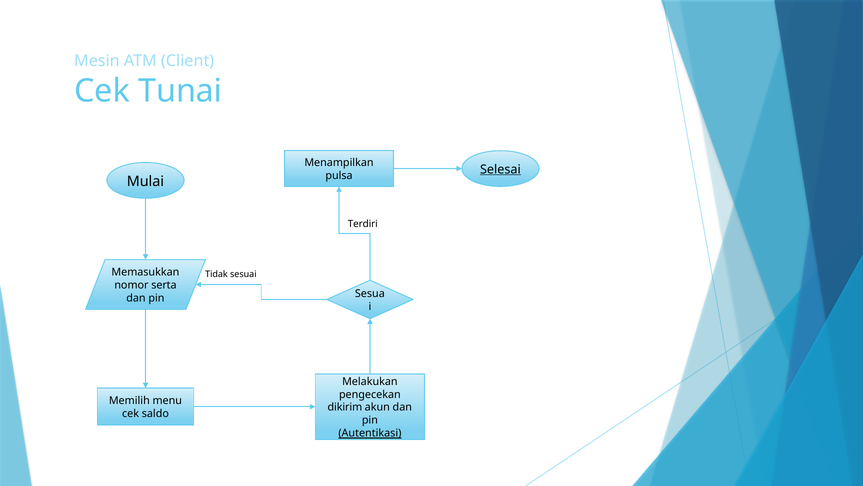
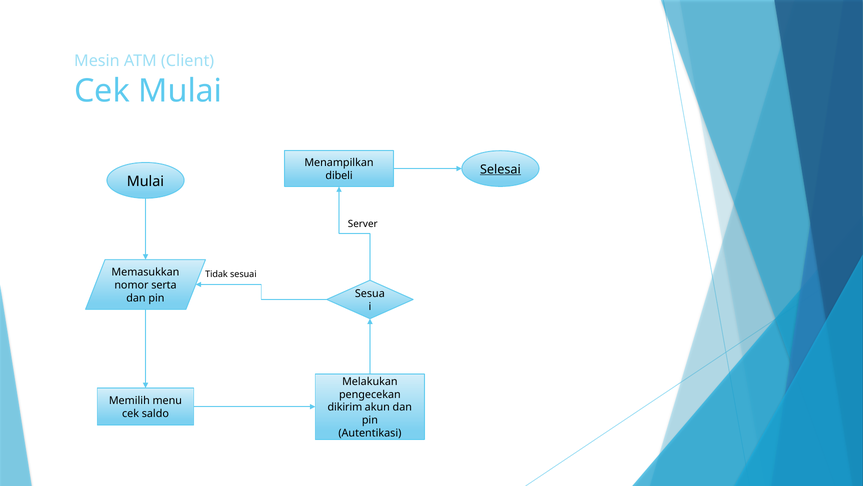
Cek Tunai: Tunai -> Mulai (180, 91)
pulsa: pulsa -> dibeli (339, 176)
Terdiri: Terdiri -> Server (363, 224)
Autentikasi underline: present -> none (370, 433)
